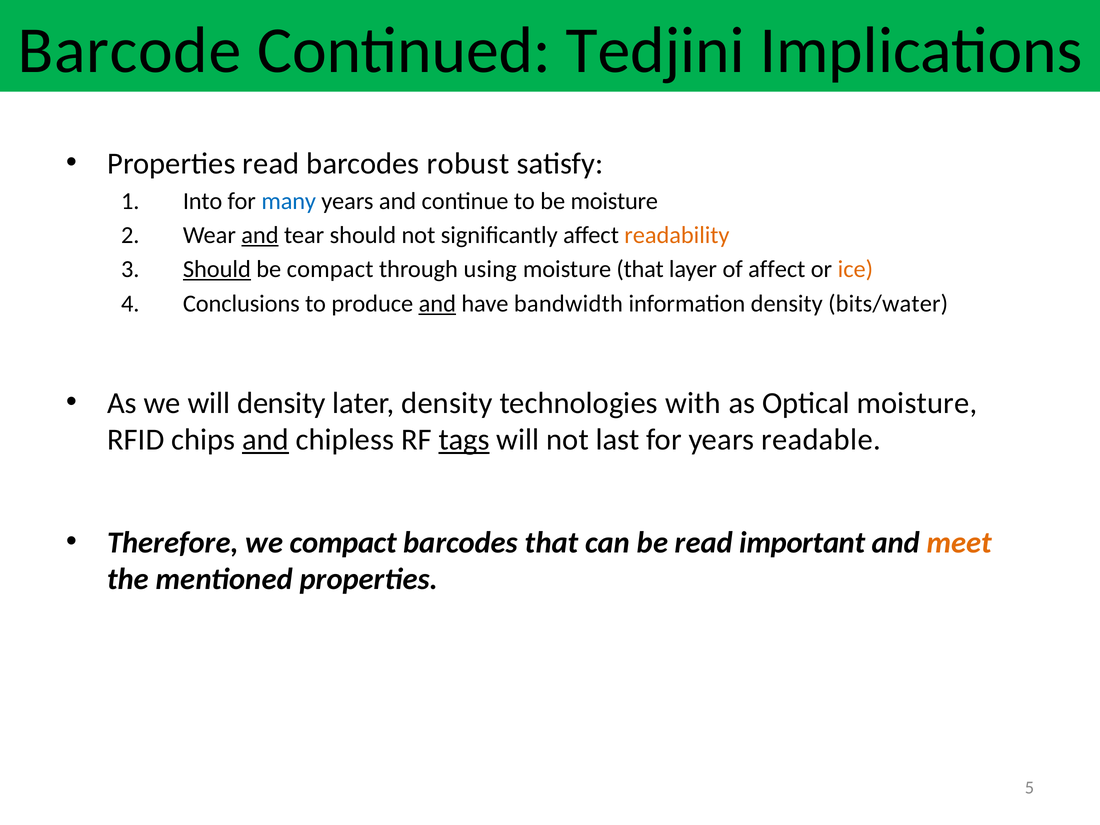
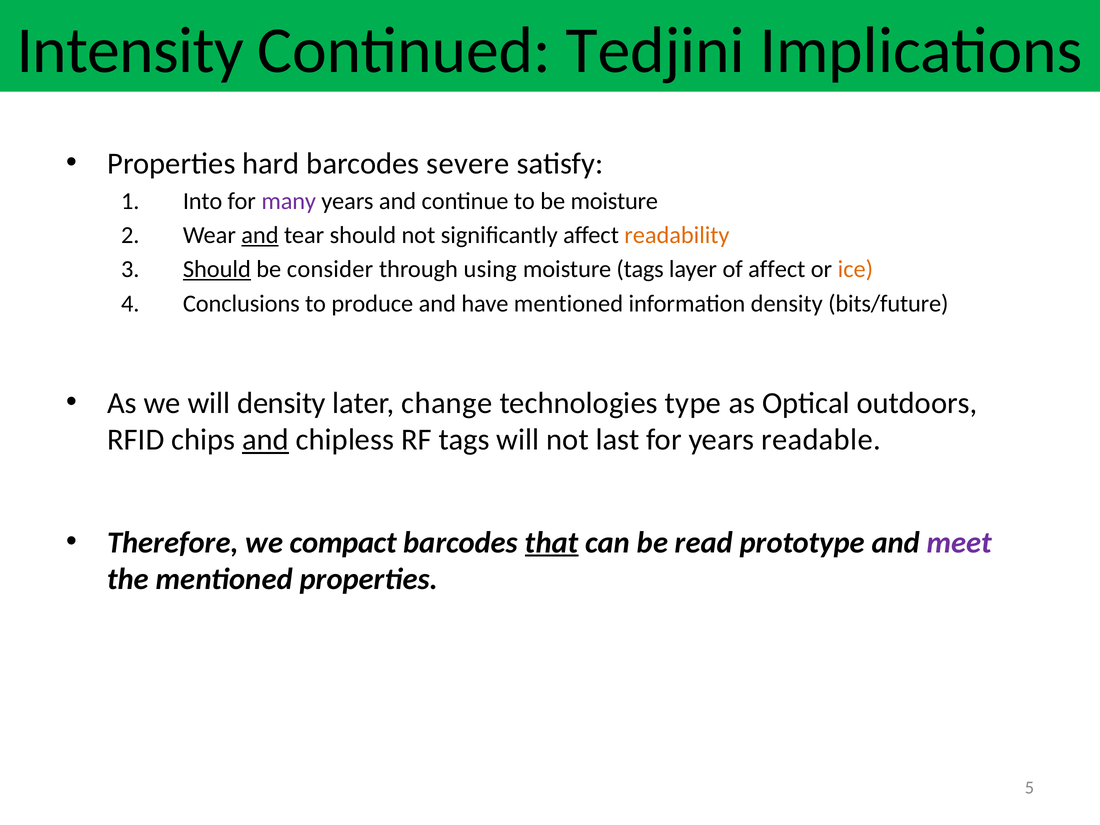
Barcode: Barcode -> Intensity (130, 50)
Properties read: read -> hard (271, 163)
robust: robust -> severe (468, 163)
many colour: blue -> purple (289, 201)
be compact: compact -> consider (330, 269)
moisture that: that -> tags (640, 269)
and underline: present -> none (437, 304)
have bandwidth: bandwidth -> mentioned (568, 304)
bits/water: bits/water -> bits/future (888, 304)
later density: density -> change (447, 403)
with: with -> type (693, 403)
Optical moisture: moisture -> outdoors (917, 403)
tags underline: present -> none (464, 440)
that underline: none -> present (552, 542)
important: important -> prototype (802, 542)
meet colour: orange -> purple (959, 542)
